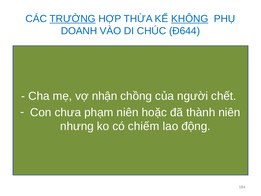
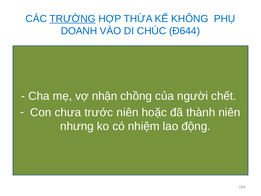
KHÔNG underline: present -> none (190, 19)
phạm: phạm -> trước (99, 112)
chiếm: chiếm -> nhiệm (144, 126)
